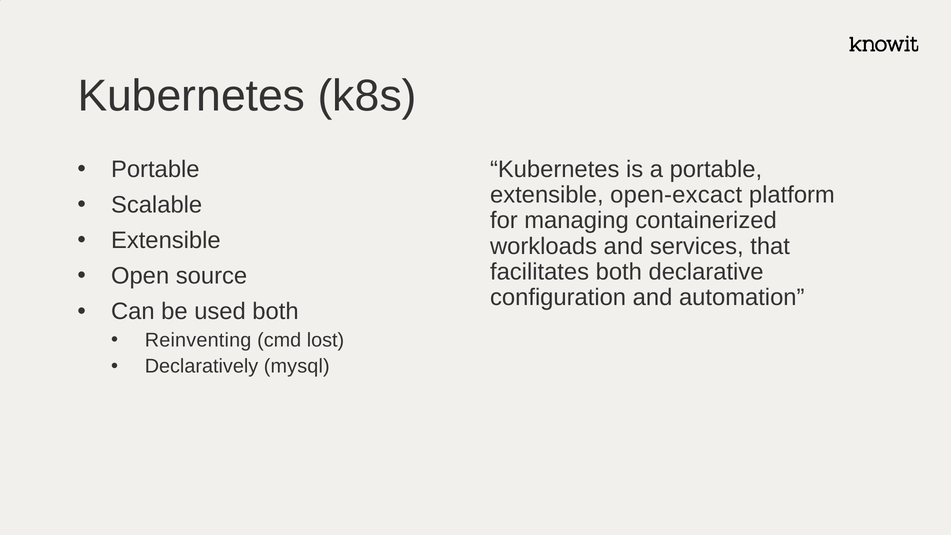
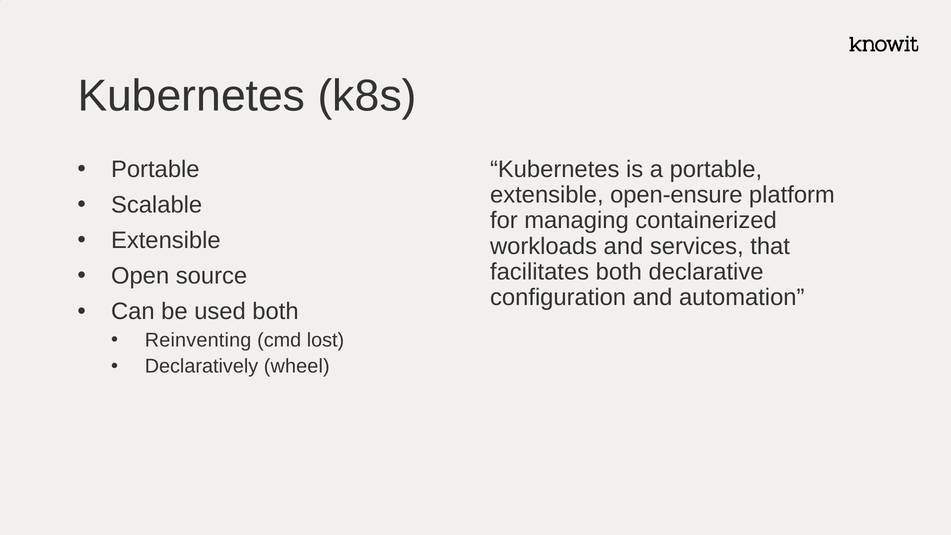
open-excact: open-excact -> open-ensure (676, 195)
mysql: mysql -> wheel (297, 366)
